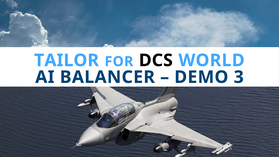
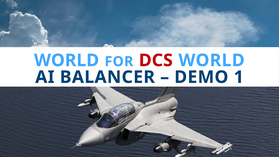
TAILOR: TAILOR -> WORLD (67, 60)
DCS colour: black -> red (156, 60)
3: 3 -> 1 (239, 77)
